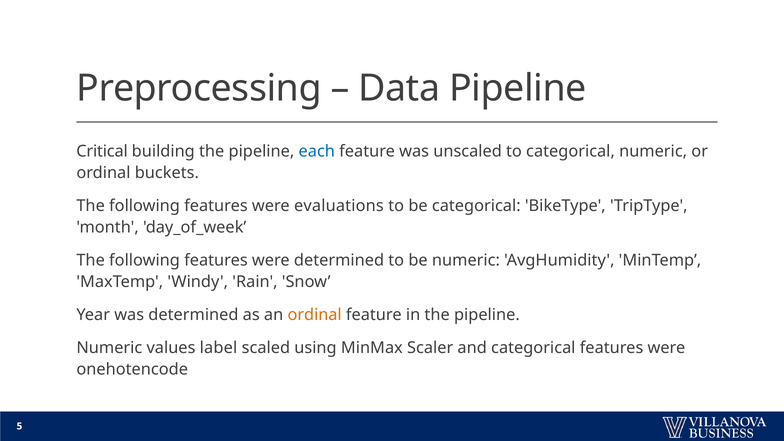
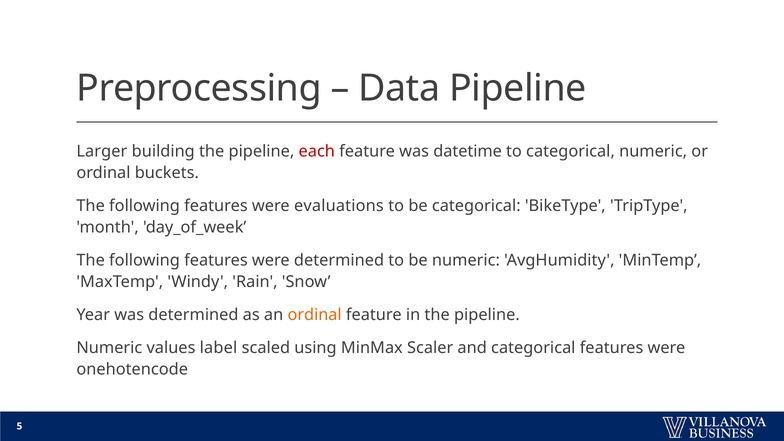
Critical: Critical -> Larger (102, 151)
each colour: blue -> red (317, 151)
unscaled: unscaled -> datetime (468, 151)
